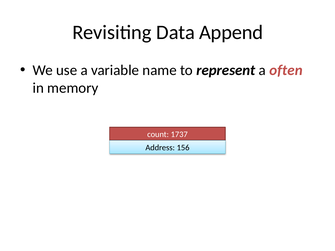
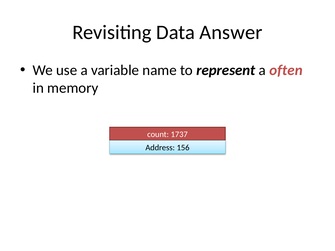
Append: Append -> Answer (231, 32)
